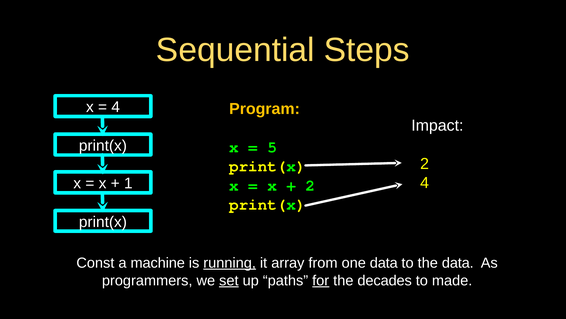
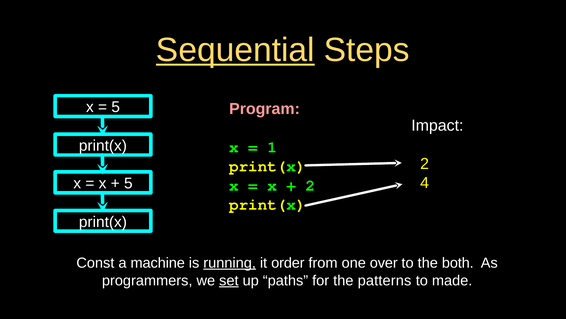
Sequential underline: none -> present (235, 50)
4: 4 -> 5 (116, 107)
Program colour: yellow -> pink (265, 109)
5: 5 -> 1 (272, 147)
1: 1 -> 5 (128, 183)
array: array -> order (288, 262)
one data: data -> over (384, 262)
the data: data -> both (458, 262)
for underline: present -> none (321, 280)
decades: decades -> patterns (385, 280)
